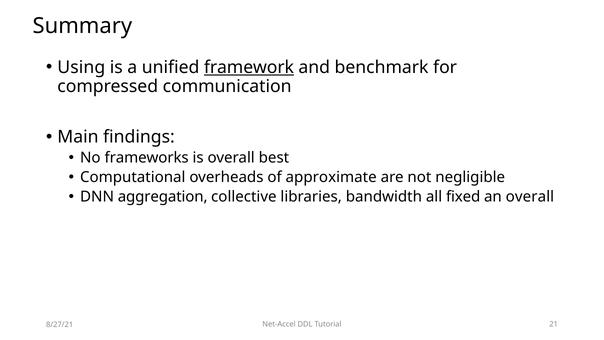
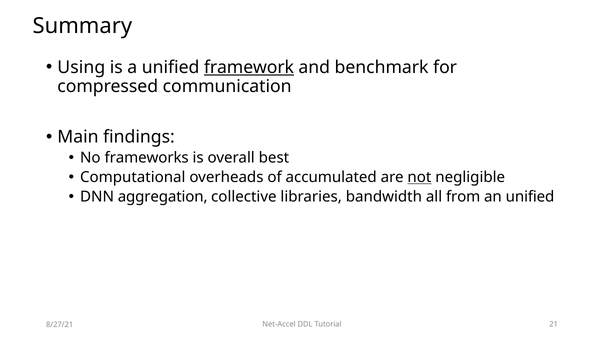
approximate: approximate -> accumulated (331, 177)
not underline: none -> present (419, 177)
fixed: fixed -> from (463, 197)
an overall: overall -> unified (530, 197)
